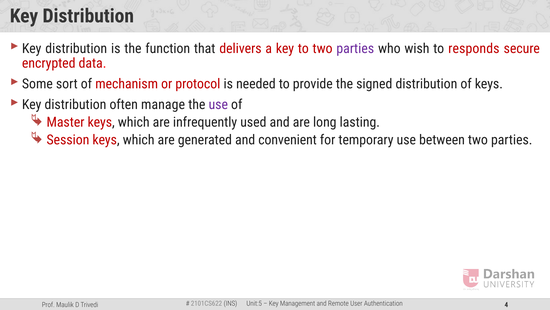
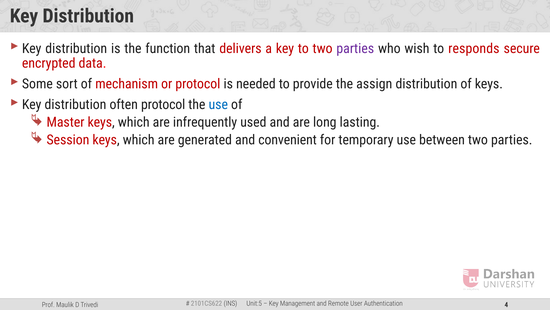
signed: signed -> assign (374, 84)
often manage: manage -> protocol (163, 104)
use colour: purple -> blue (218, 104)
